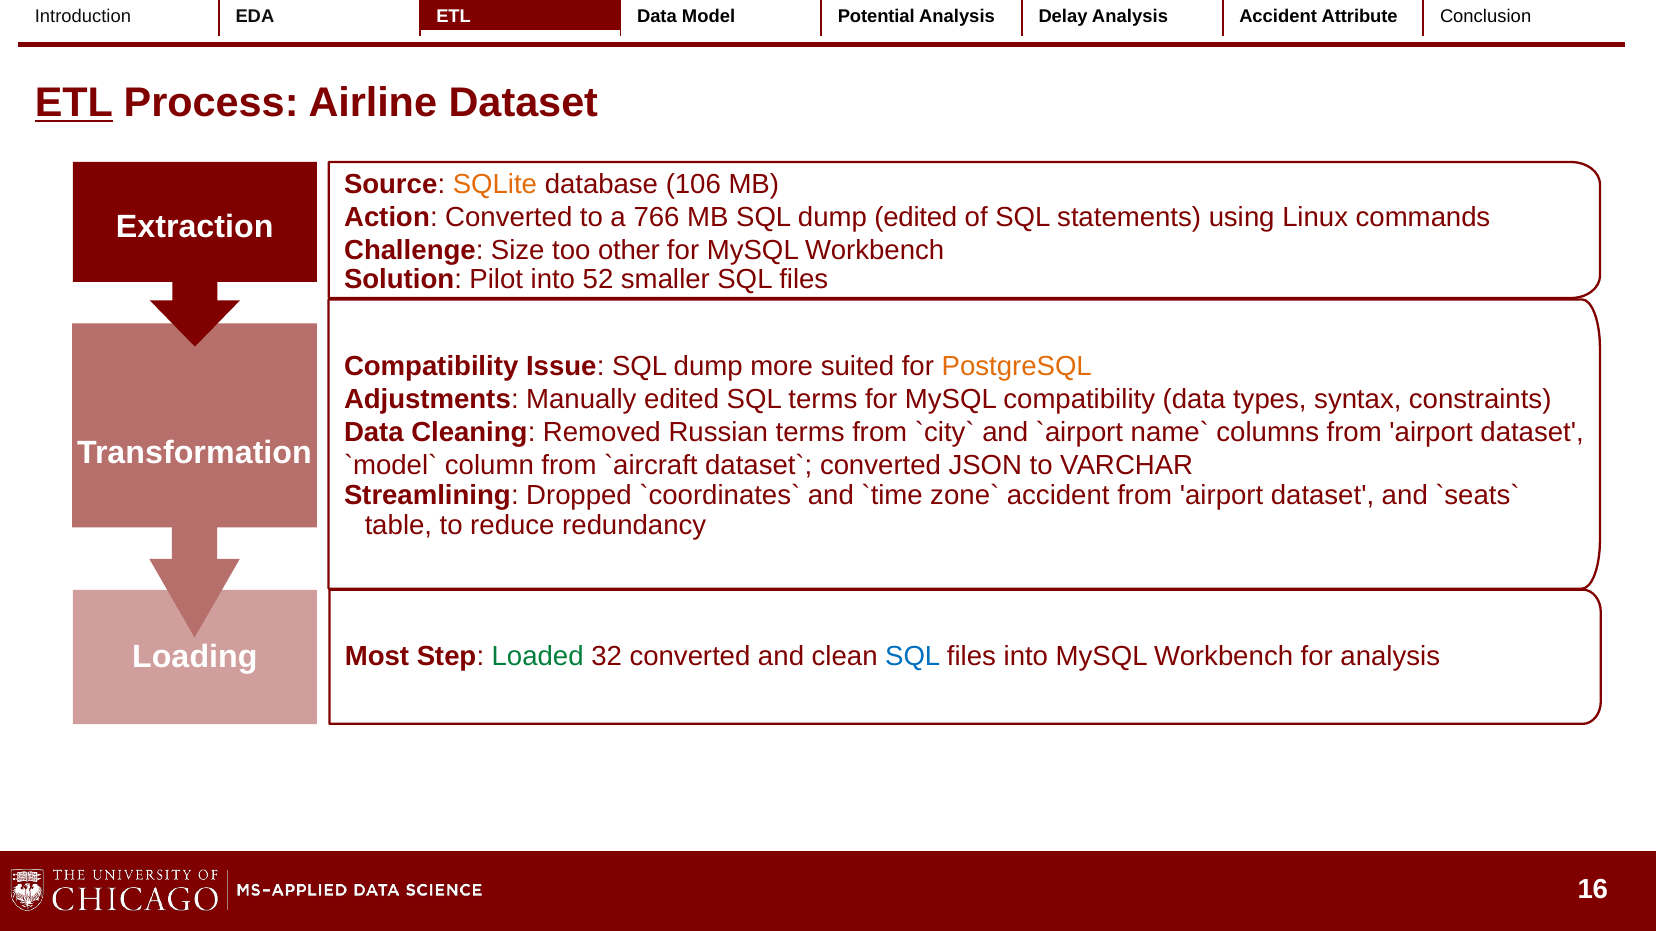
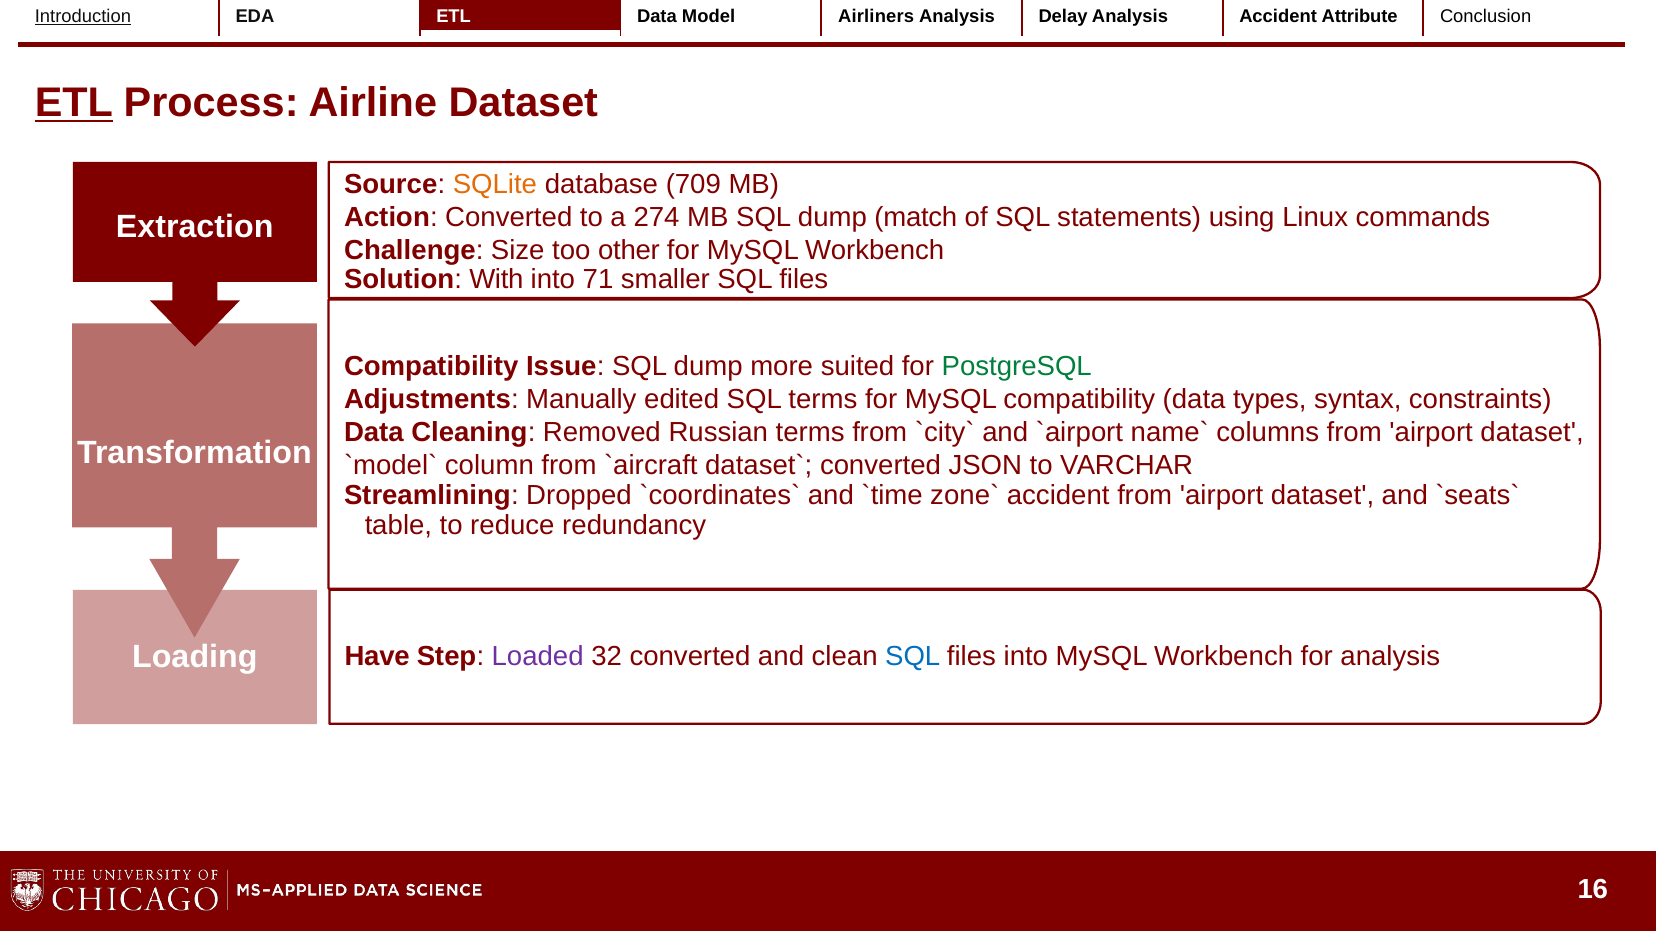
Introduction underline: none -> present (83, 17)
Potential: Potential -> Airliners (876, 17)
106: 106 -> 709 (693, 184)
766: 766 -> 274 (656, 217)
dump edited: edited -> match (916, 217)
Pilot: Pilot -> With (496, 280)
52: 52 -> 71 (598, 280)
PostgreSQL colour: orange -> green (1017, 367)
Most: Most -> Have (377, 657)
Loaded colour: green -> purple (538, 657)
